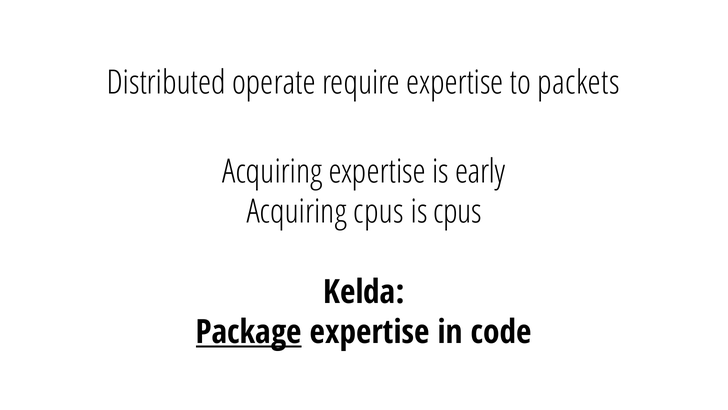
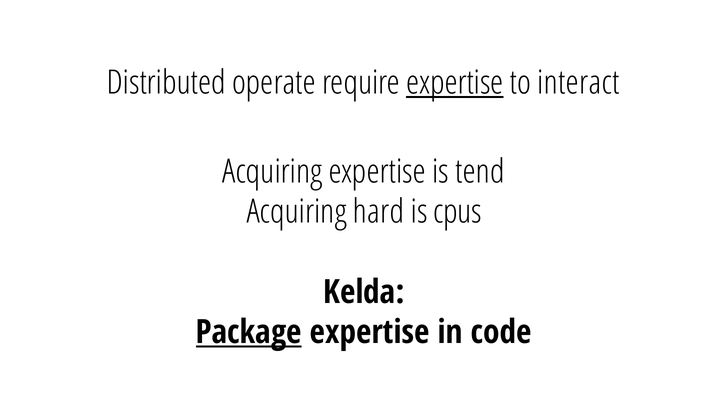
expertise underline: none -> present (455, 82)
packets: packets -> interact (578, 82)
early: early -> tend (480, 172)
Acquiring cpus: cpus -> hard (379, 212)
